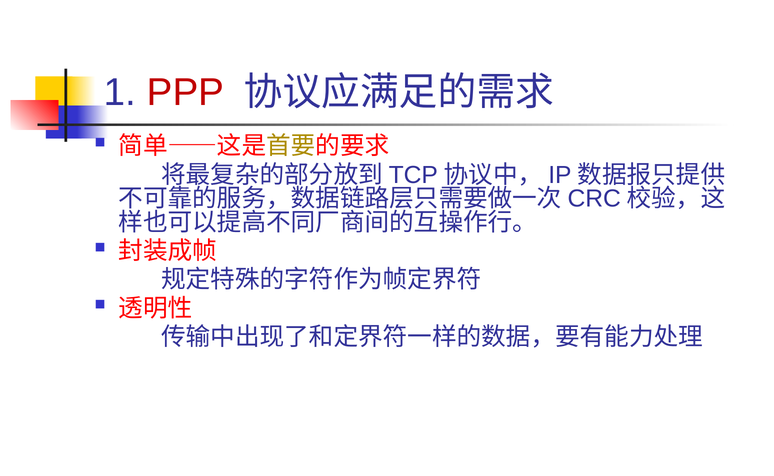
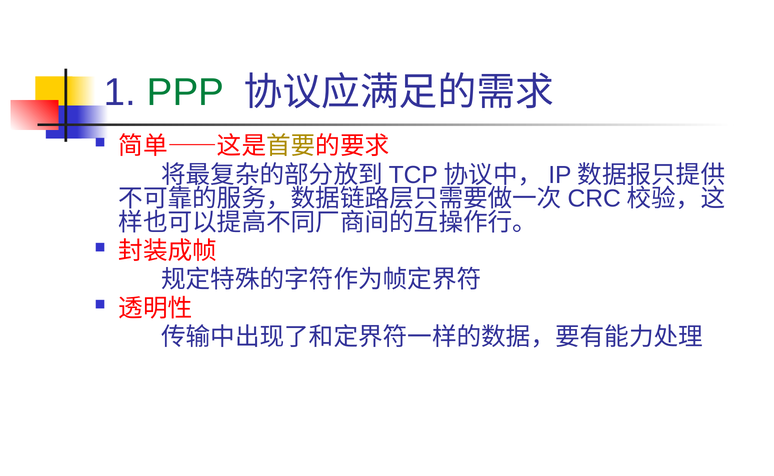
PPP colour: red -> green (185, 93)
